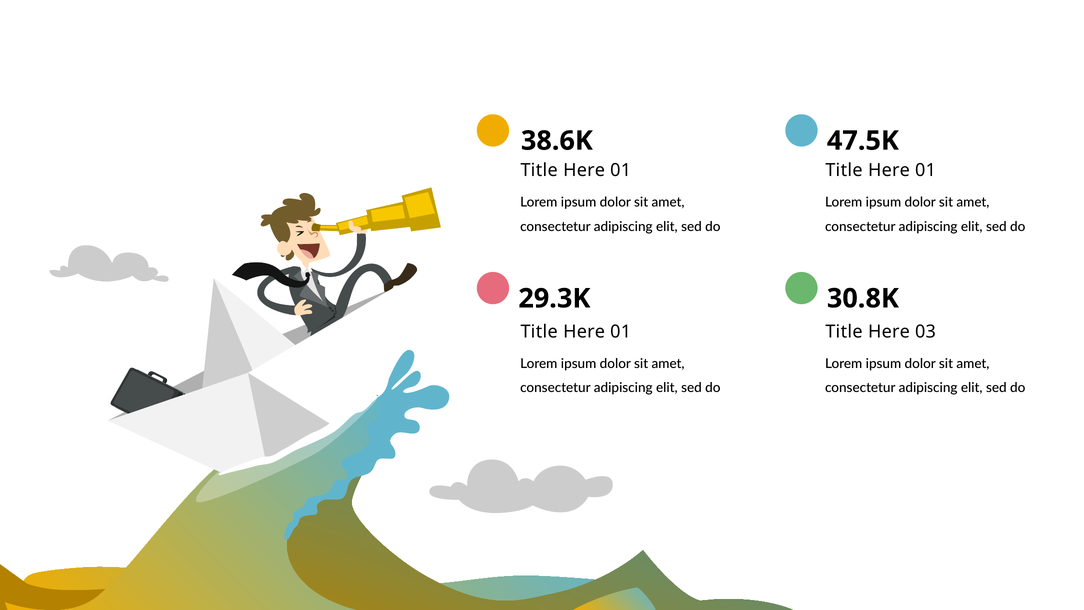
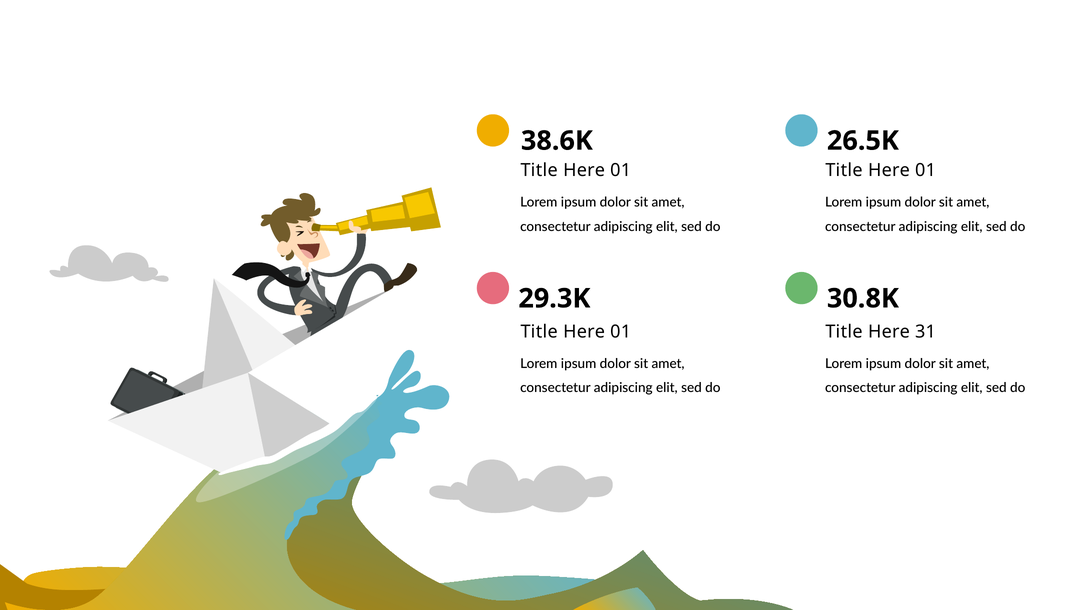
47.5K: 47.5K -> 26.5K (863, 141)
03: 03 -> 31 (925, 332)
